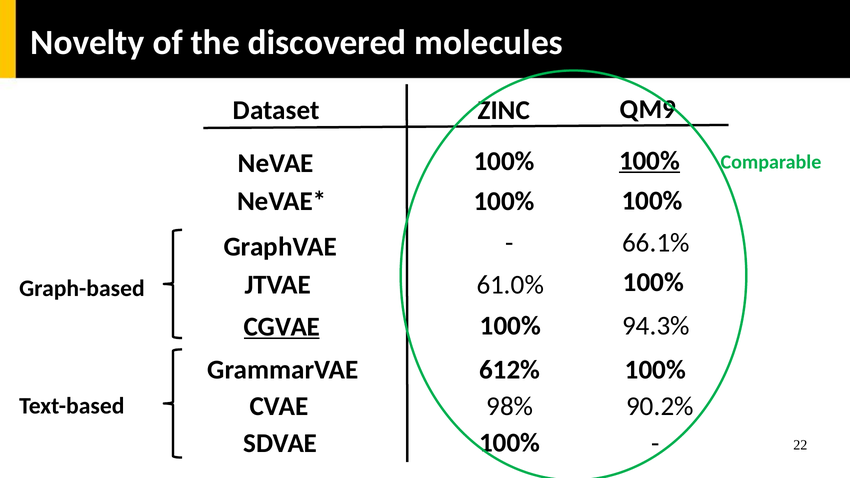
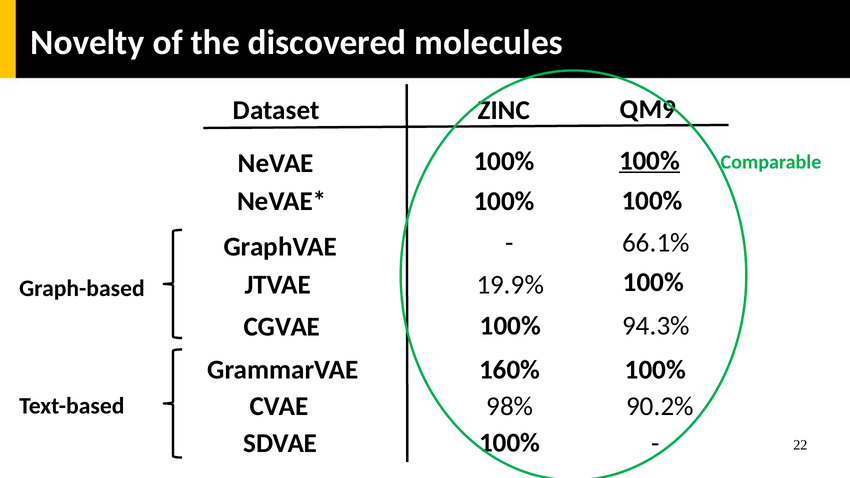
61.0%: 61.0% -> 19.9% (510, 285)
CGVAE underline: present -> none (282, 327)
612%: 612% -> 160% (510, 370)
